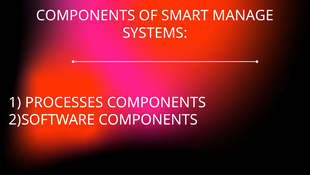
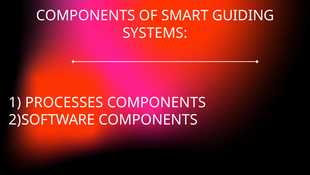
MANAGE: MANAGE -> GUIDING (243, 16)
